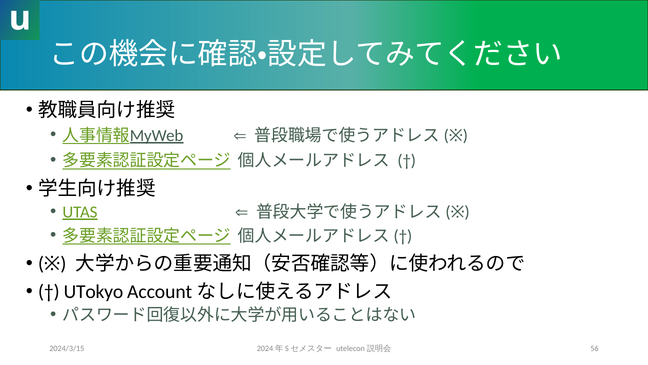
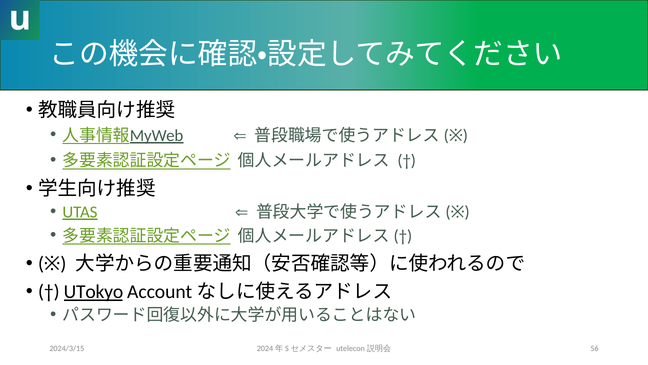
UTokyo underline: none -> present (93, 291)
